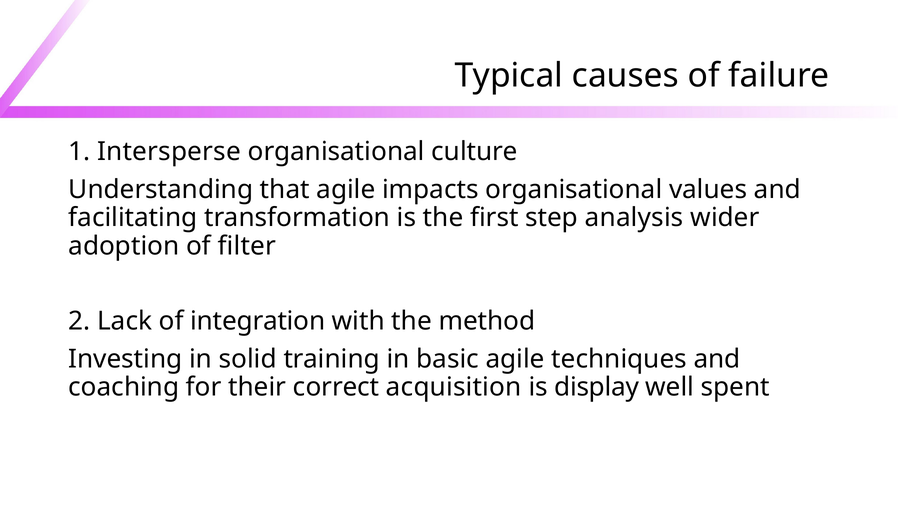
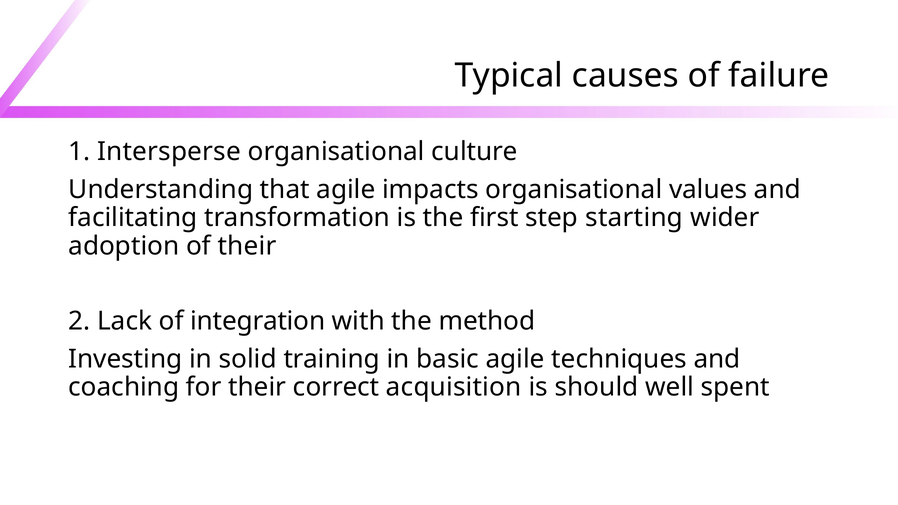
analysis: analysis -> starting (634, 218)
of filter: filter -> their (247, 246)
display: display -> should (597, 387)
